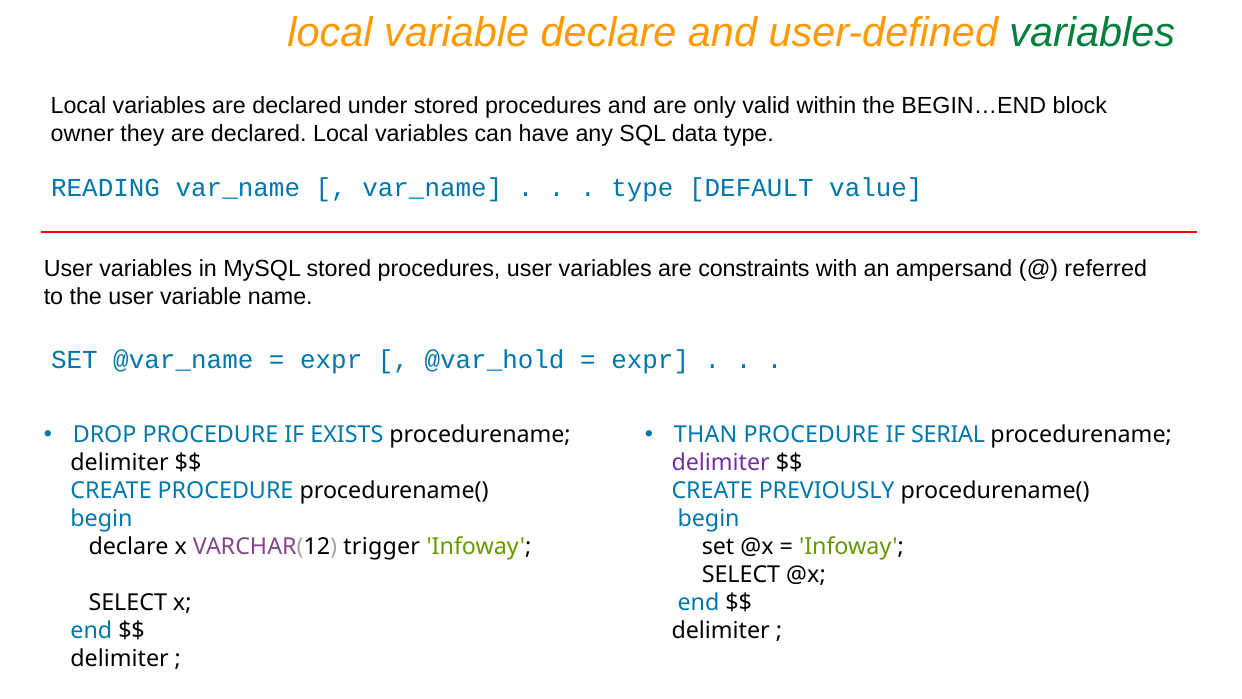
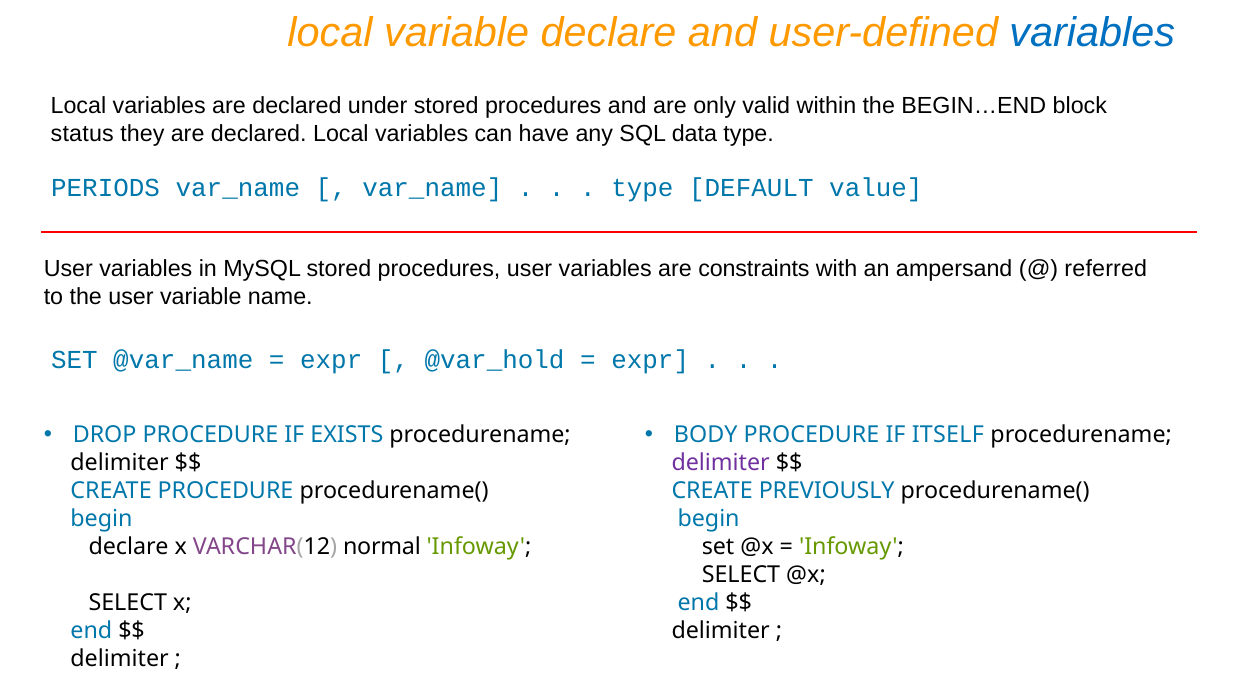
variables colour: green -> blue (1092, 32)
owner: owner -> status (82, 133)
READING: READING -> PERIODS (106, 188)
THAN: THAN -> BODY (706, 435)
SERIAL: SERIAL -> ITSELF (948, 435)
trigger: trigger -> normal (382, 547)
